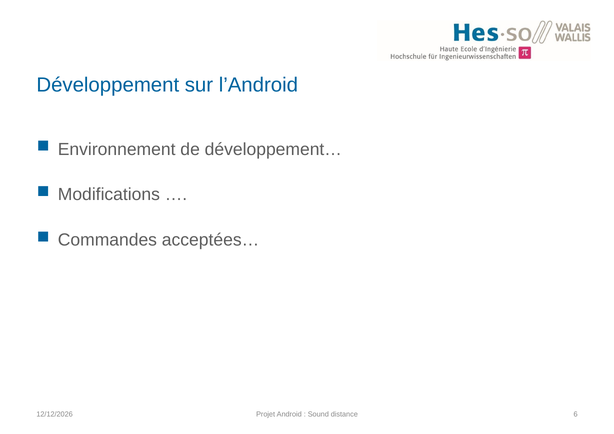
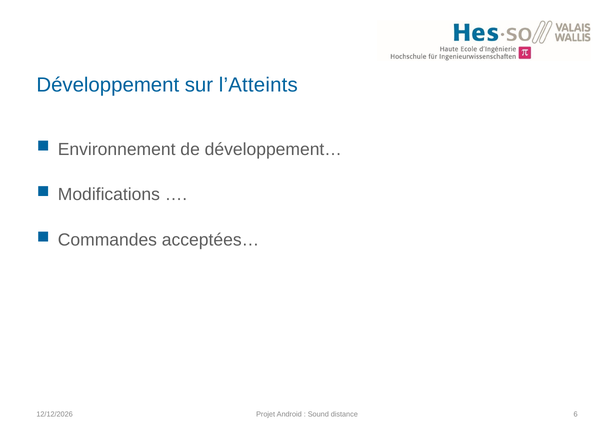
l’Android: l’Android -> l’Atteints (258, 85)
